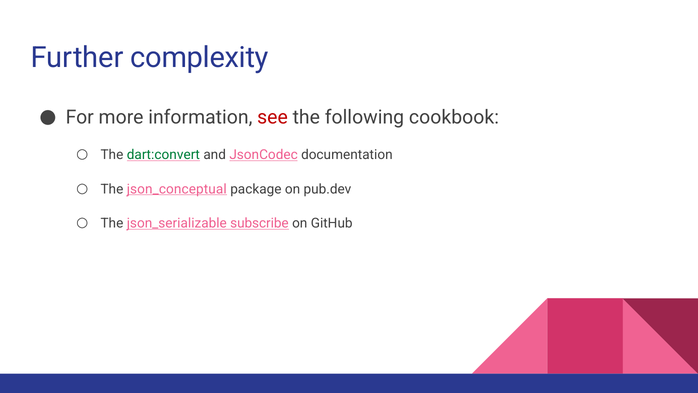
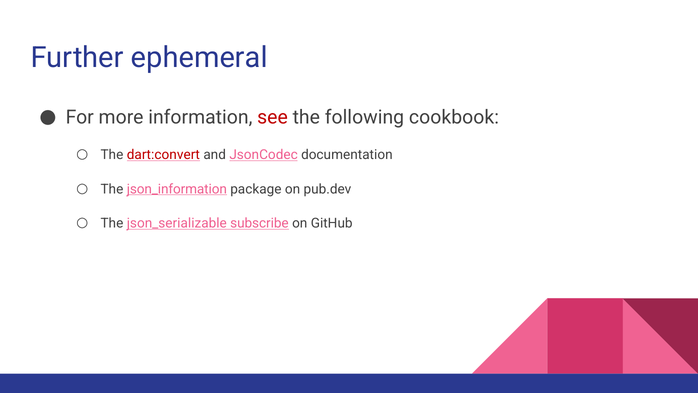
complexity: complexity -> ephemeral (199, 58)
dart:convert colour: green -> red (163, 155)
json_conceptual: json_conceptual -> json_information (177, 189)
